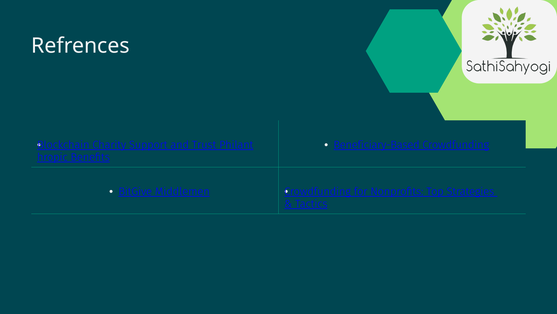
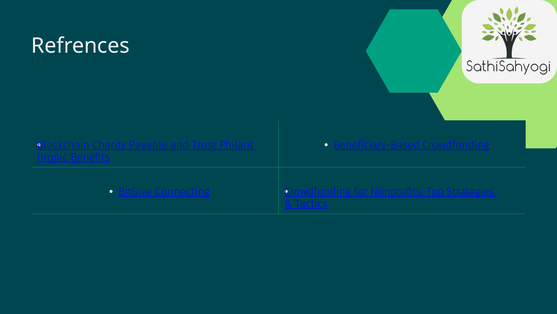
Support: Support -> Payable (148, 145)
Middlemen: Middlemen -> Connecting (182, 191)
